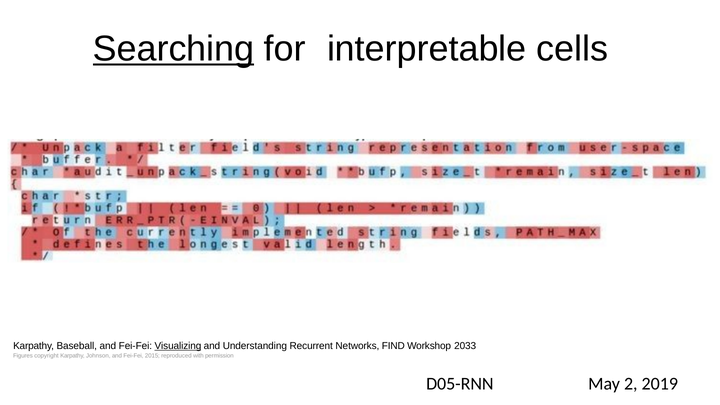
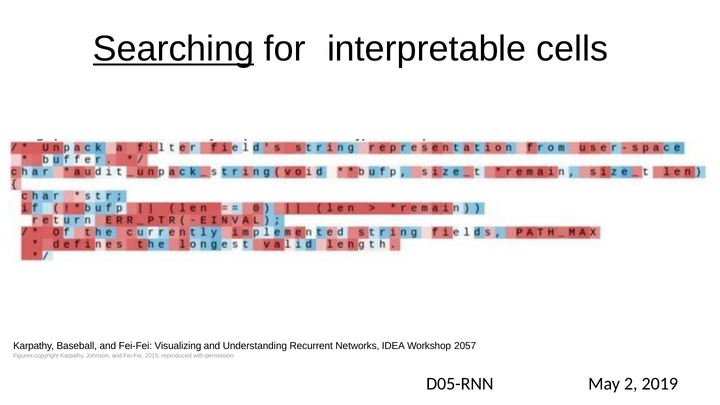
Visualizing underline: present -> none (178, 346)
FIND: FIND -> IDEA (393, 346)
2033: 2033 -> 2057 (465, 346)
